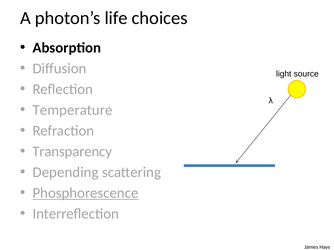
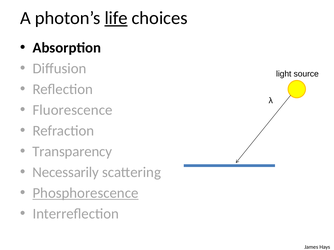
life underline: none -> present (116, 18)
Temperature: Temperature -> Fluorescence (73, 110)
Depending: Depending -> Necessarily (66, 173)
